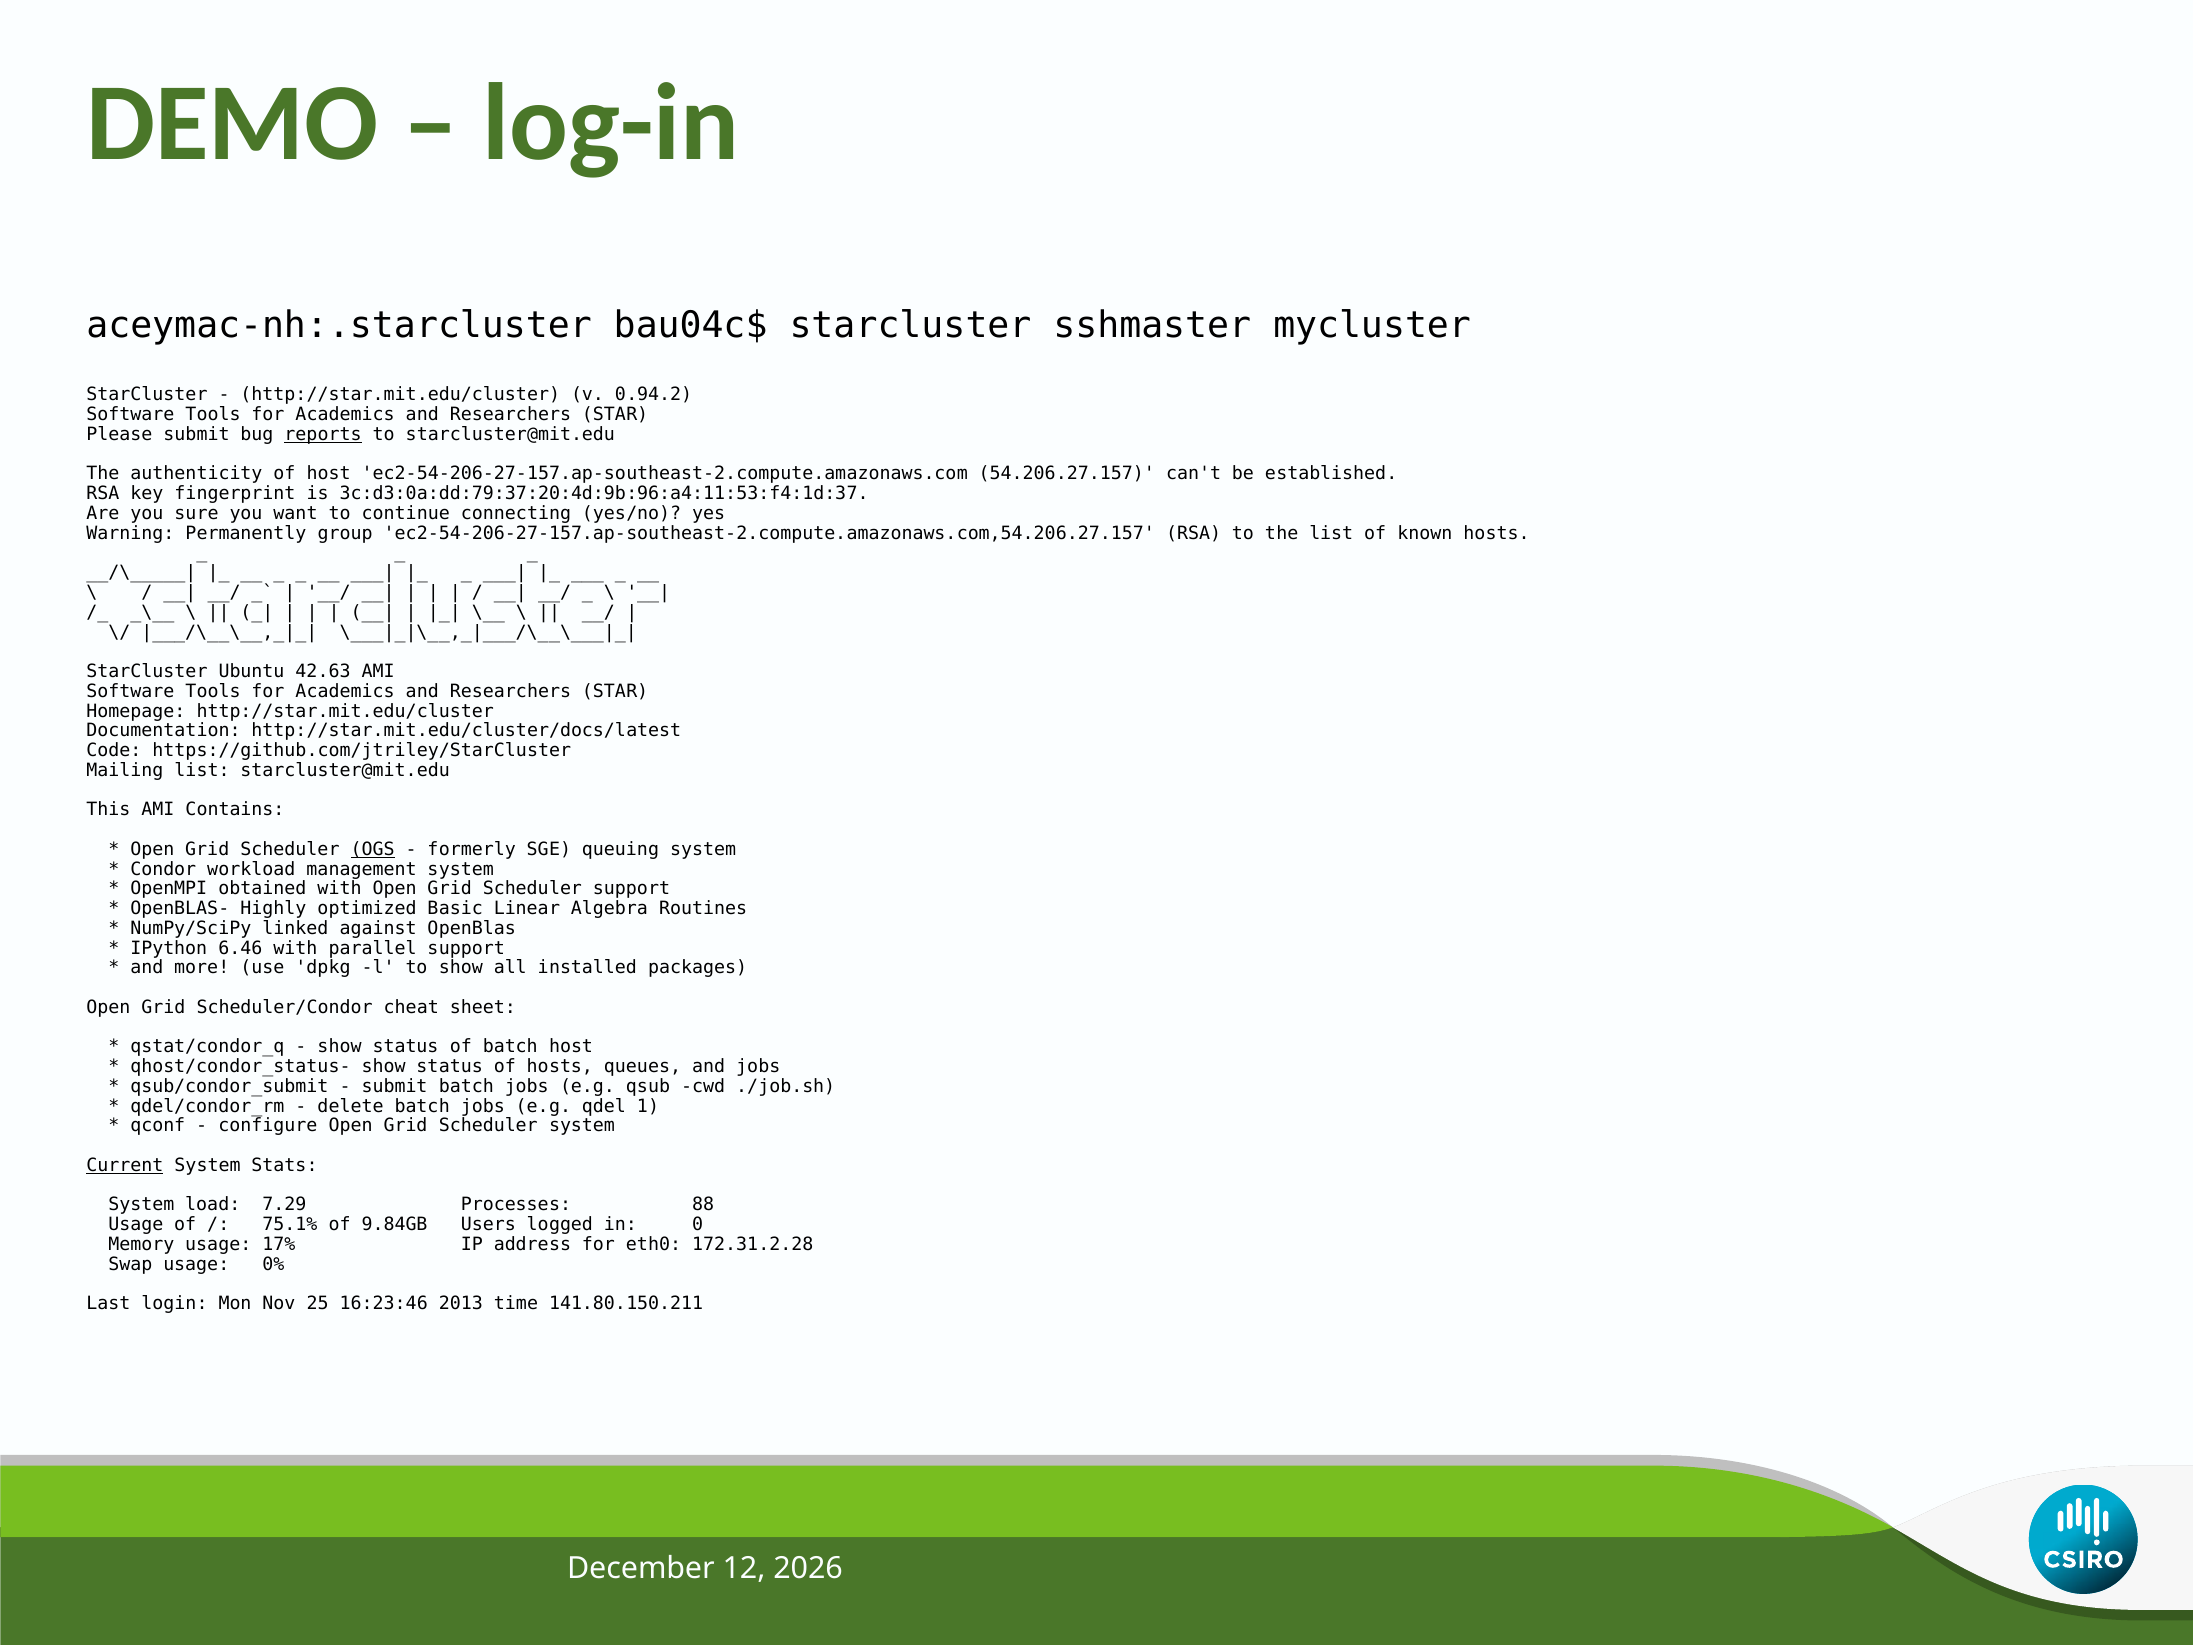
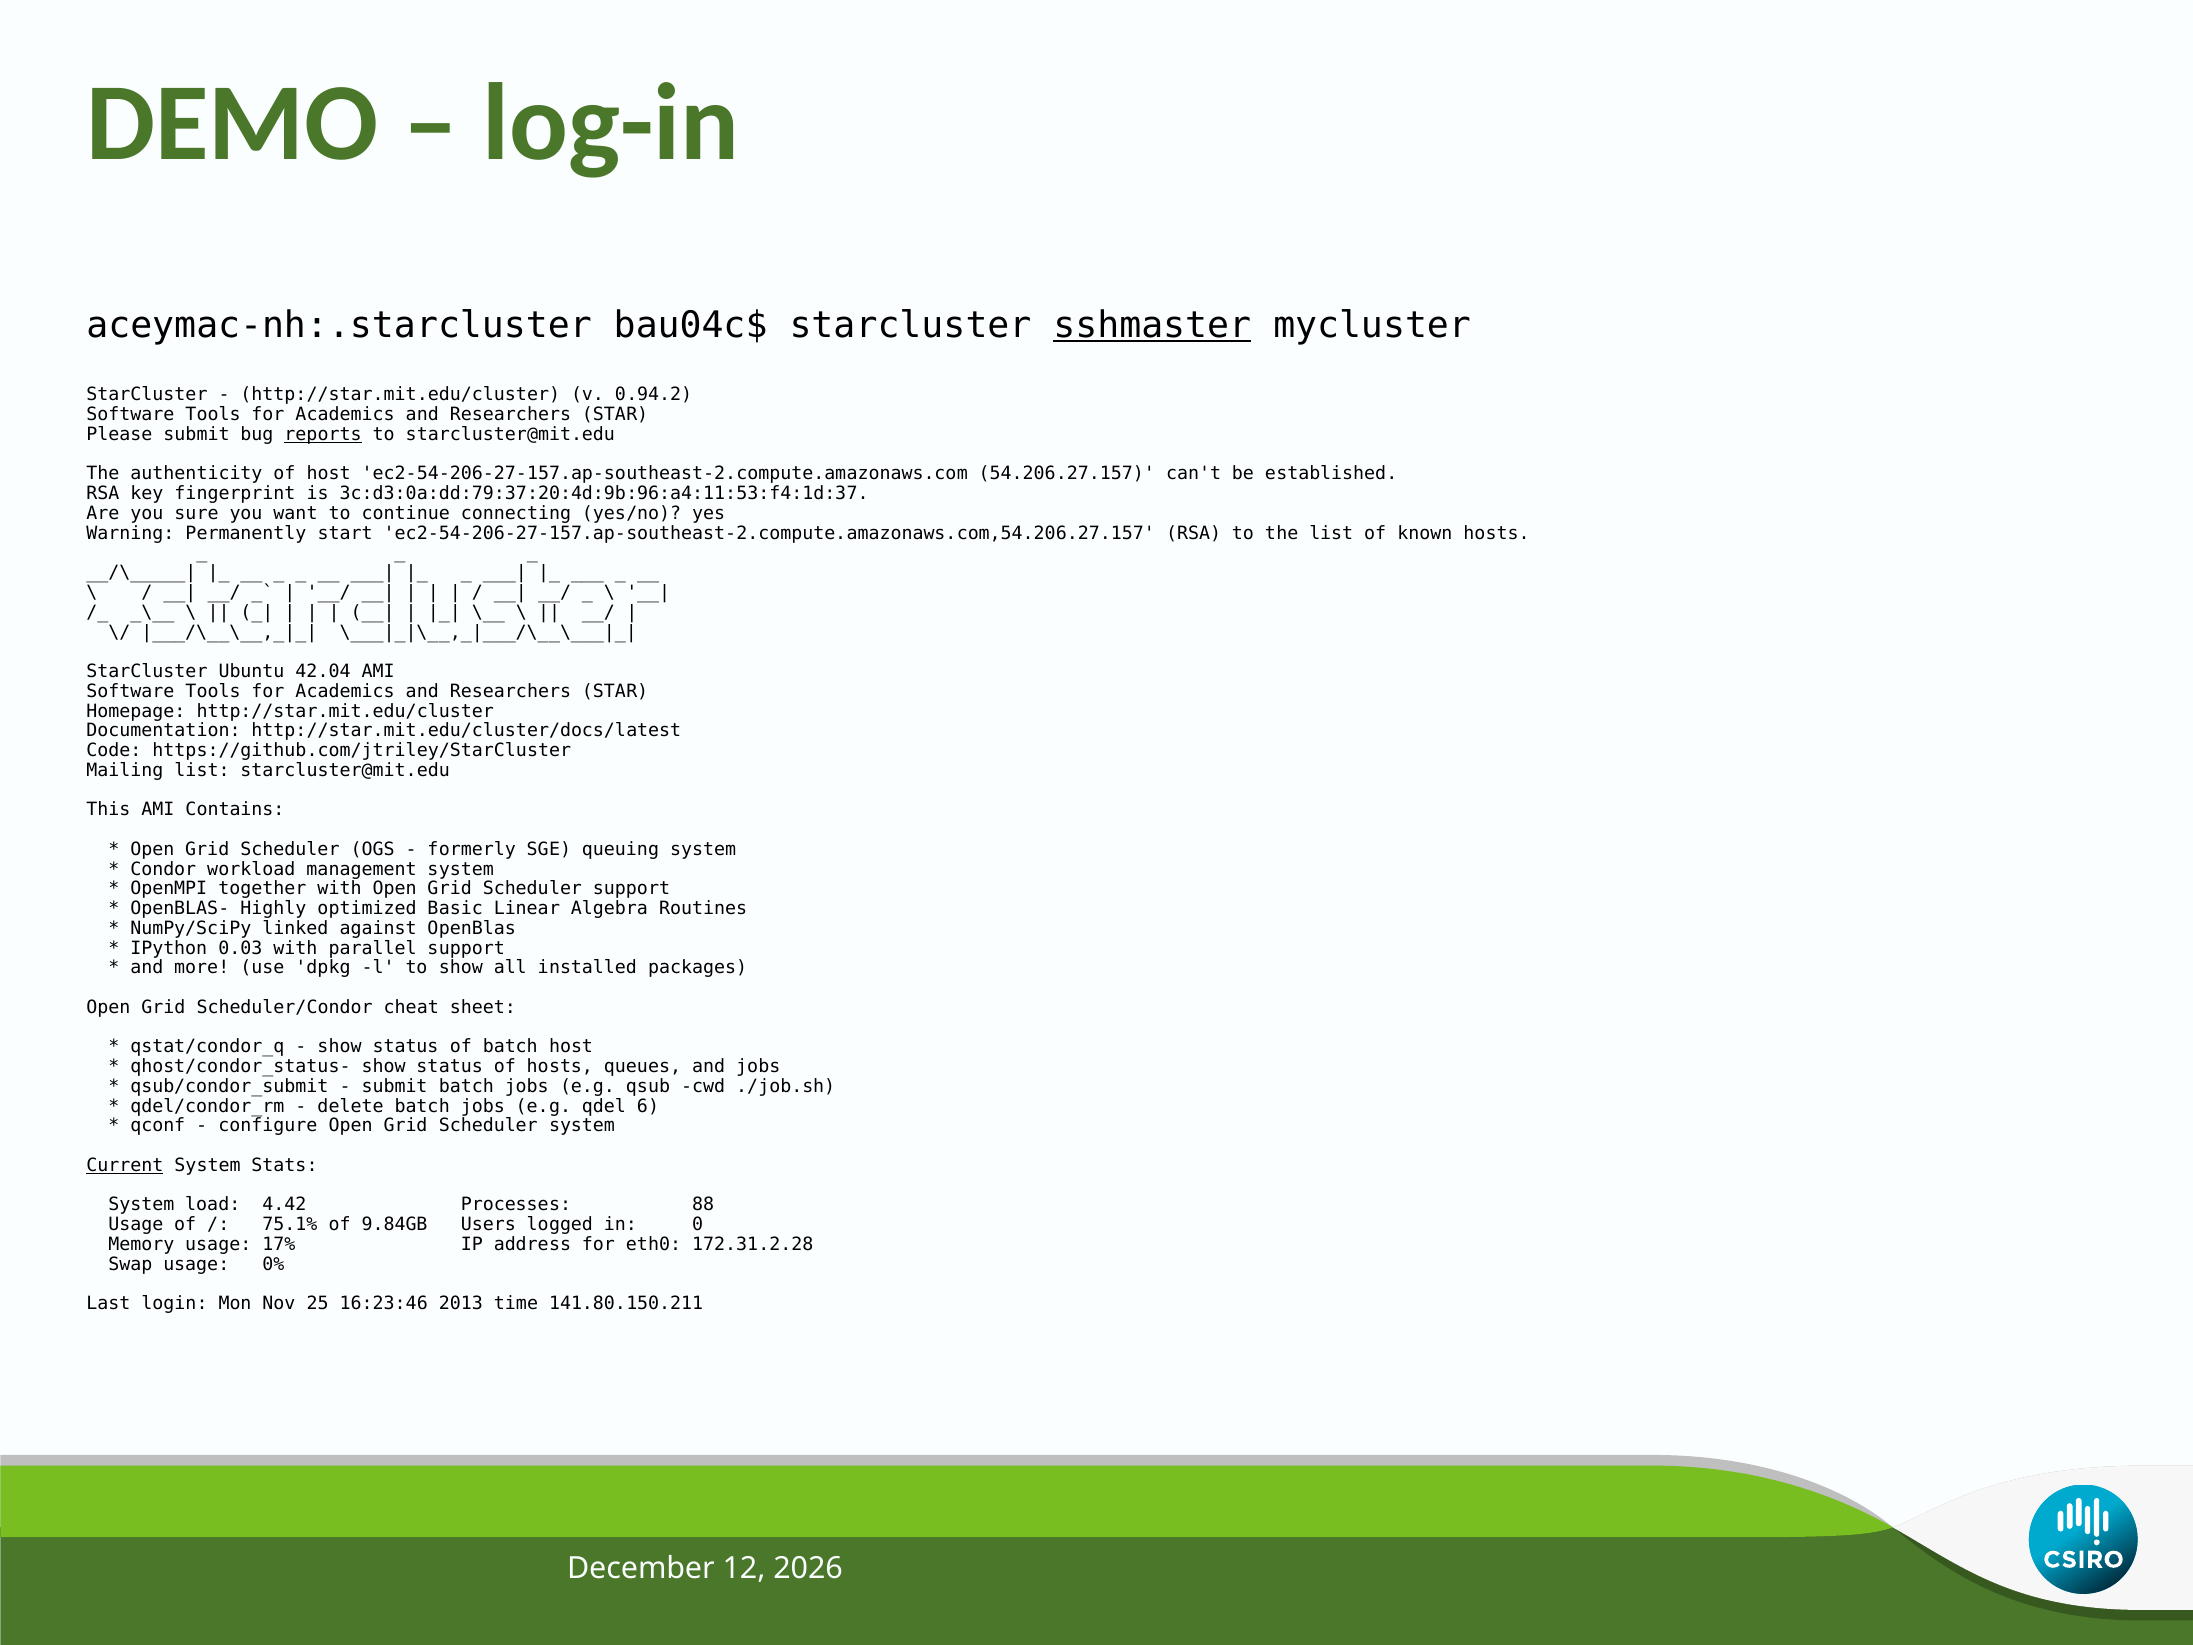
sshmaster underline: none -> present (1152, 326)
group: group -> start (345, 533)
42.63: 42.63 -> 42.04 (323, 671)
OGS underline: present -> none (373, 849)
obtained: obtained -> together (262, 889)
6.46: 6.46 -> 0.03 (240, 948)
1: 1 -> 6 (648, 1106)
7.29: 7.29 -> 4.42 (284, 1205)
